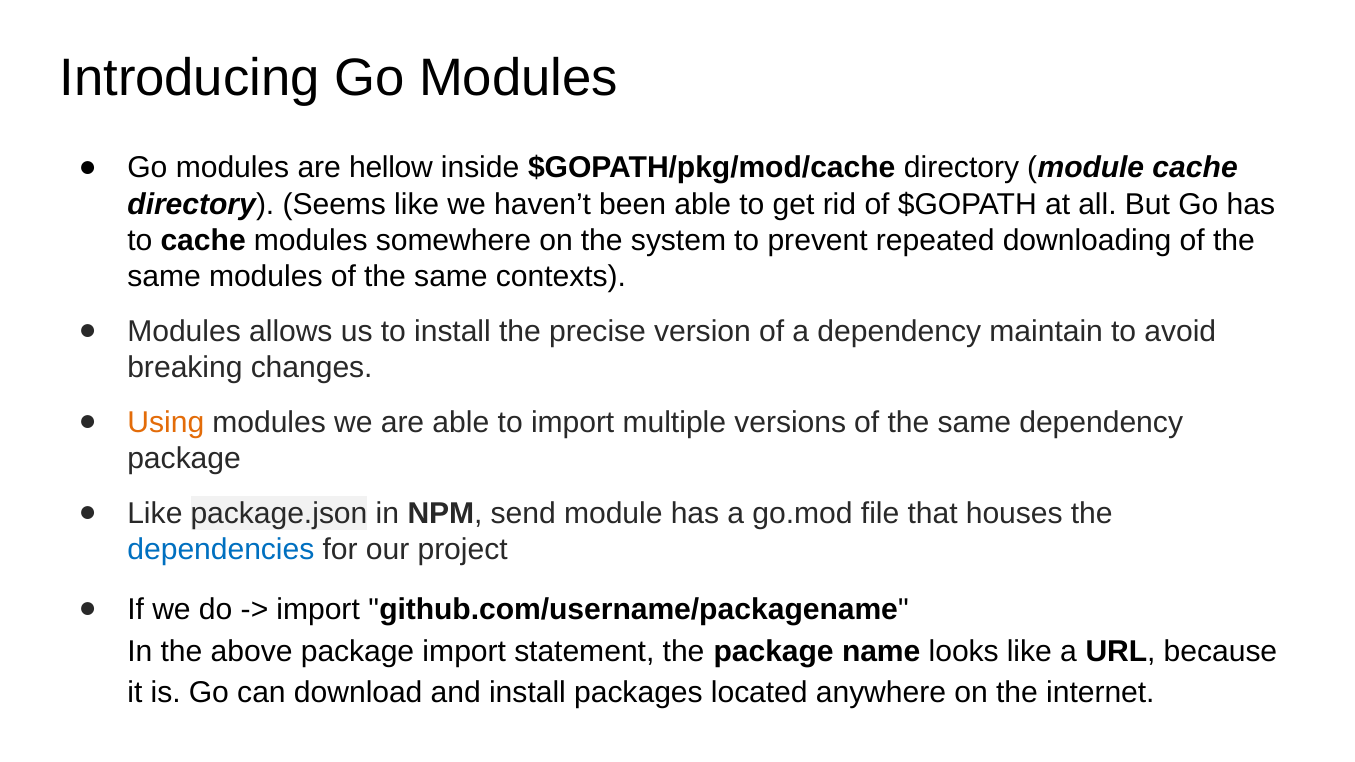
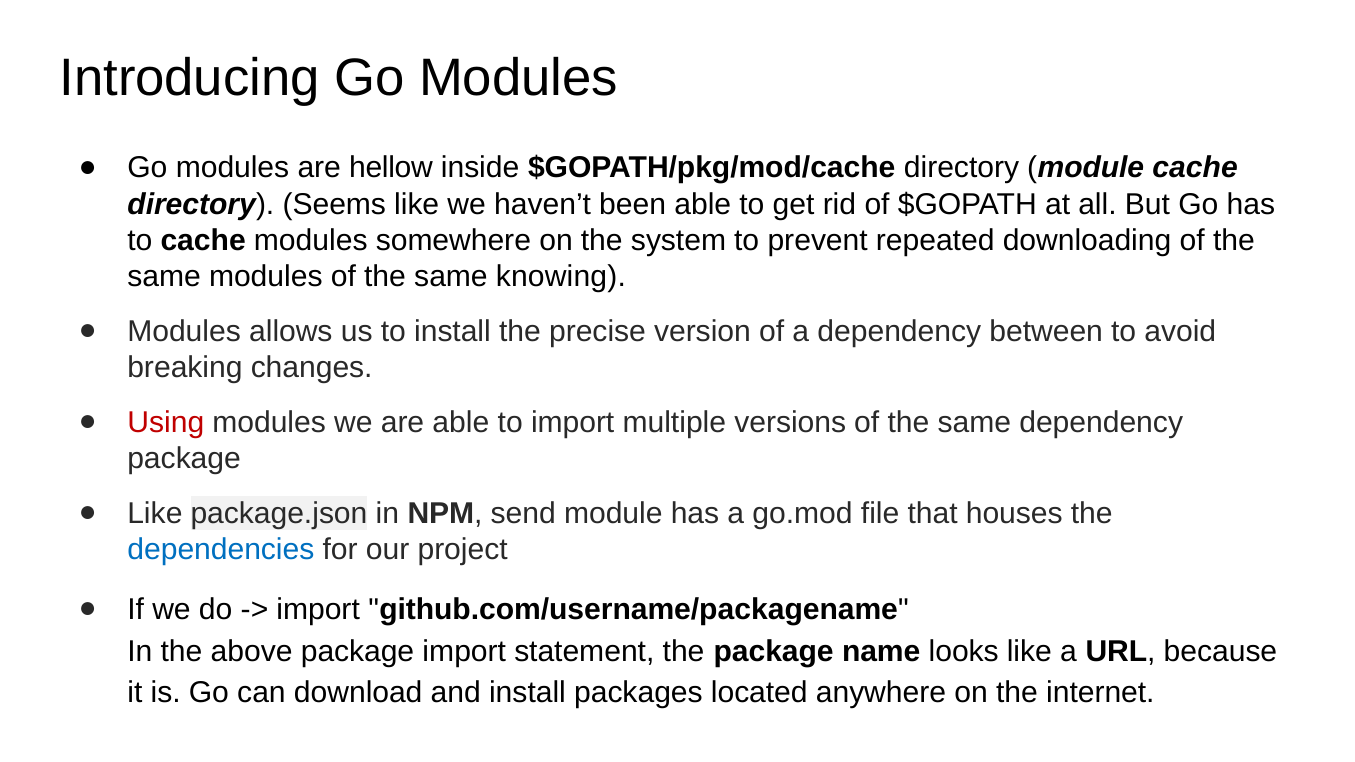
contexts: contexts -> knowing (561, 276)
maintain: maintain -> between (1046, 331)
Using colour: orange -> red (166, 422)
